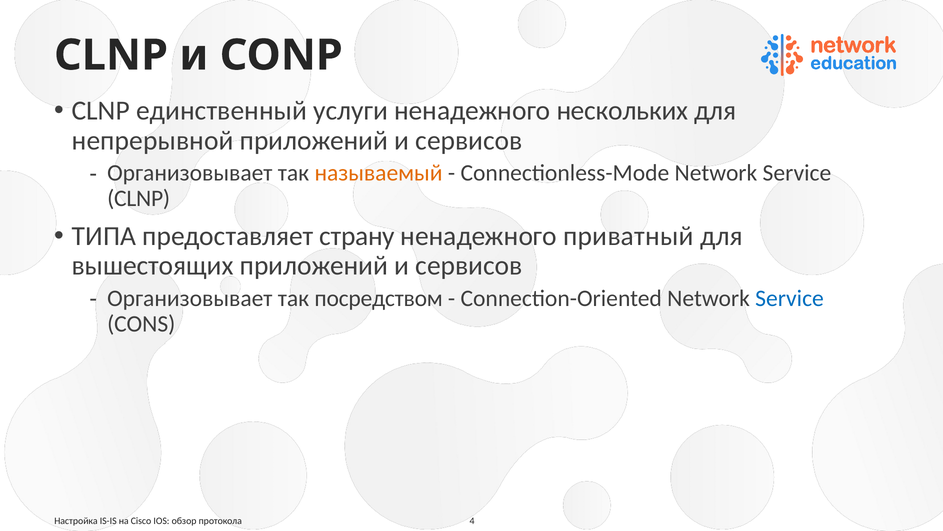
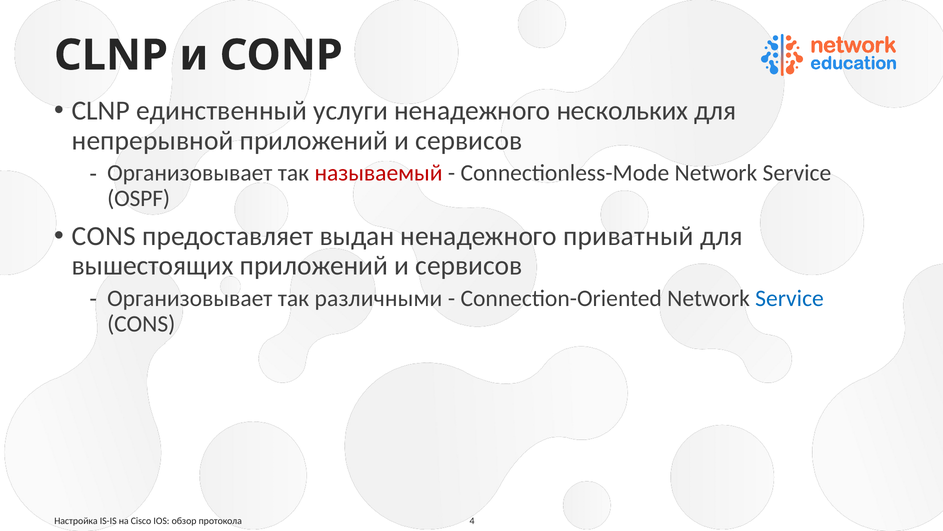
называемый colour: orange -> red (379, 173)
CLNP: CLNP -> OSPF (139, 198)
ТИПА: ТИПА -> CONS (104, 236)
страну: страну -> выдан (357, 236)
посредством: посредством -> различными (378, 298)
